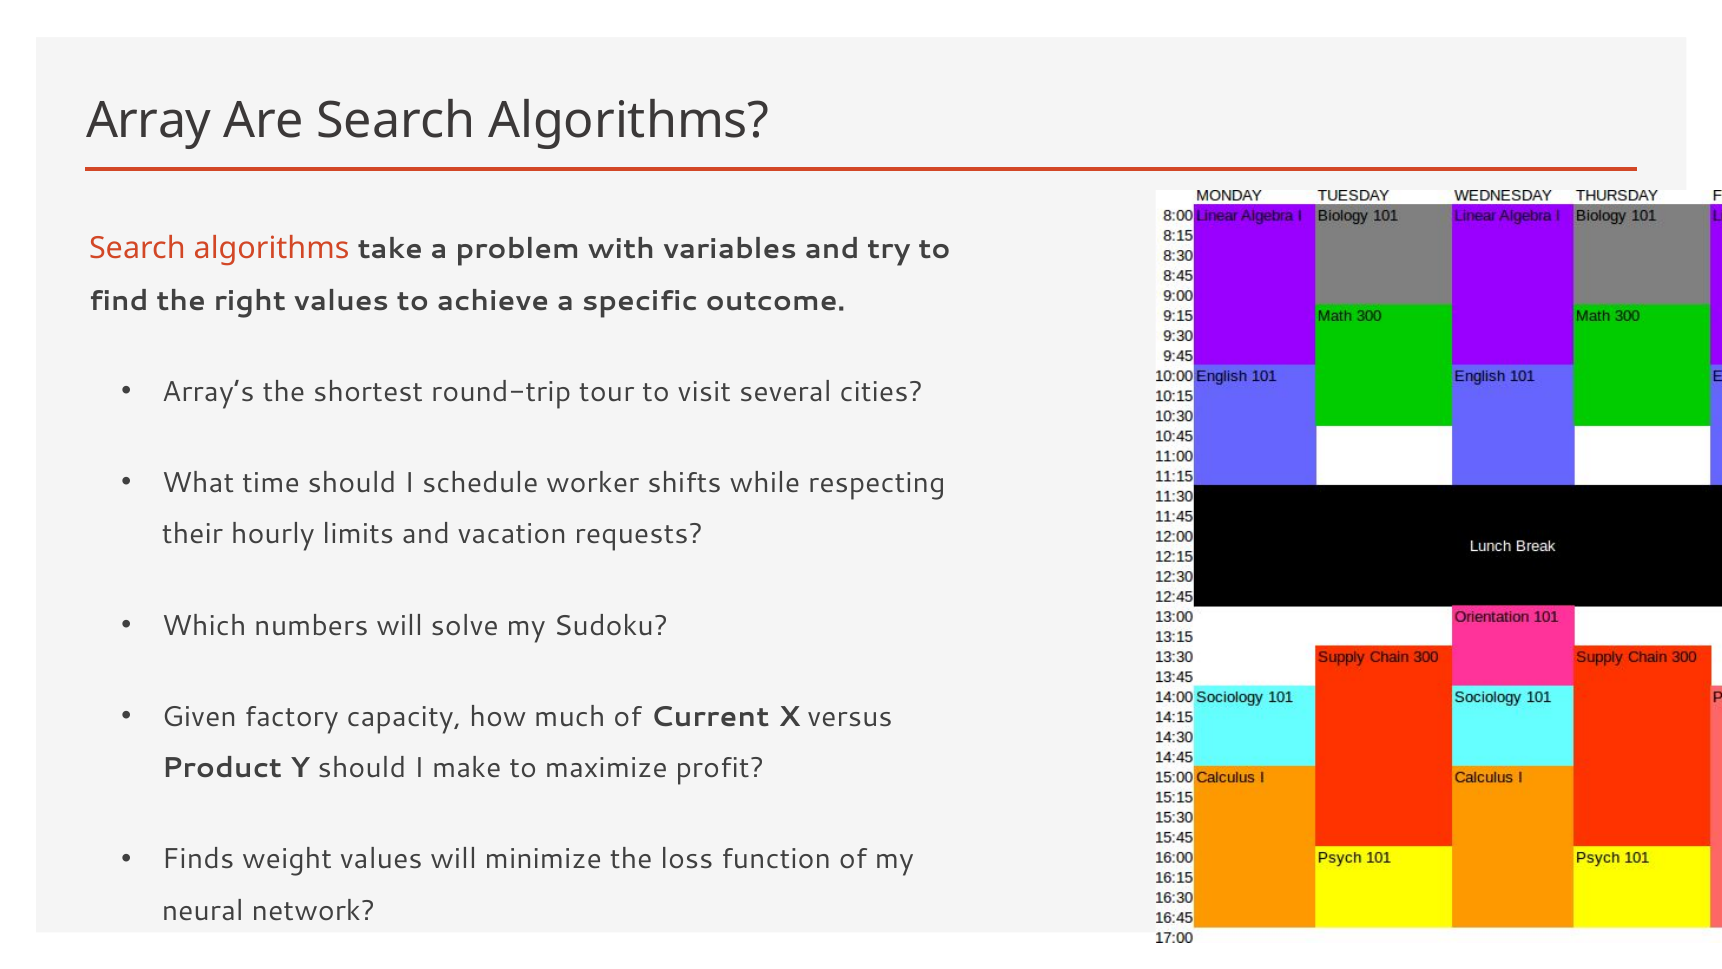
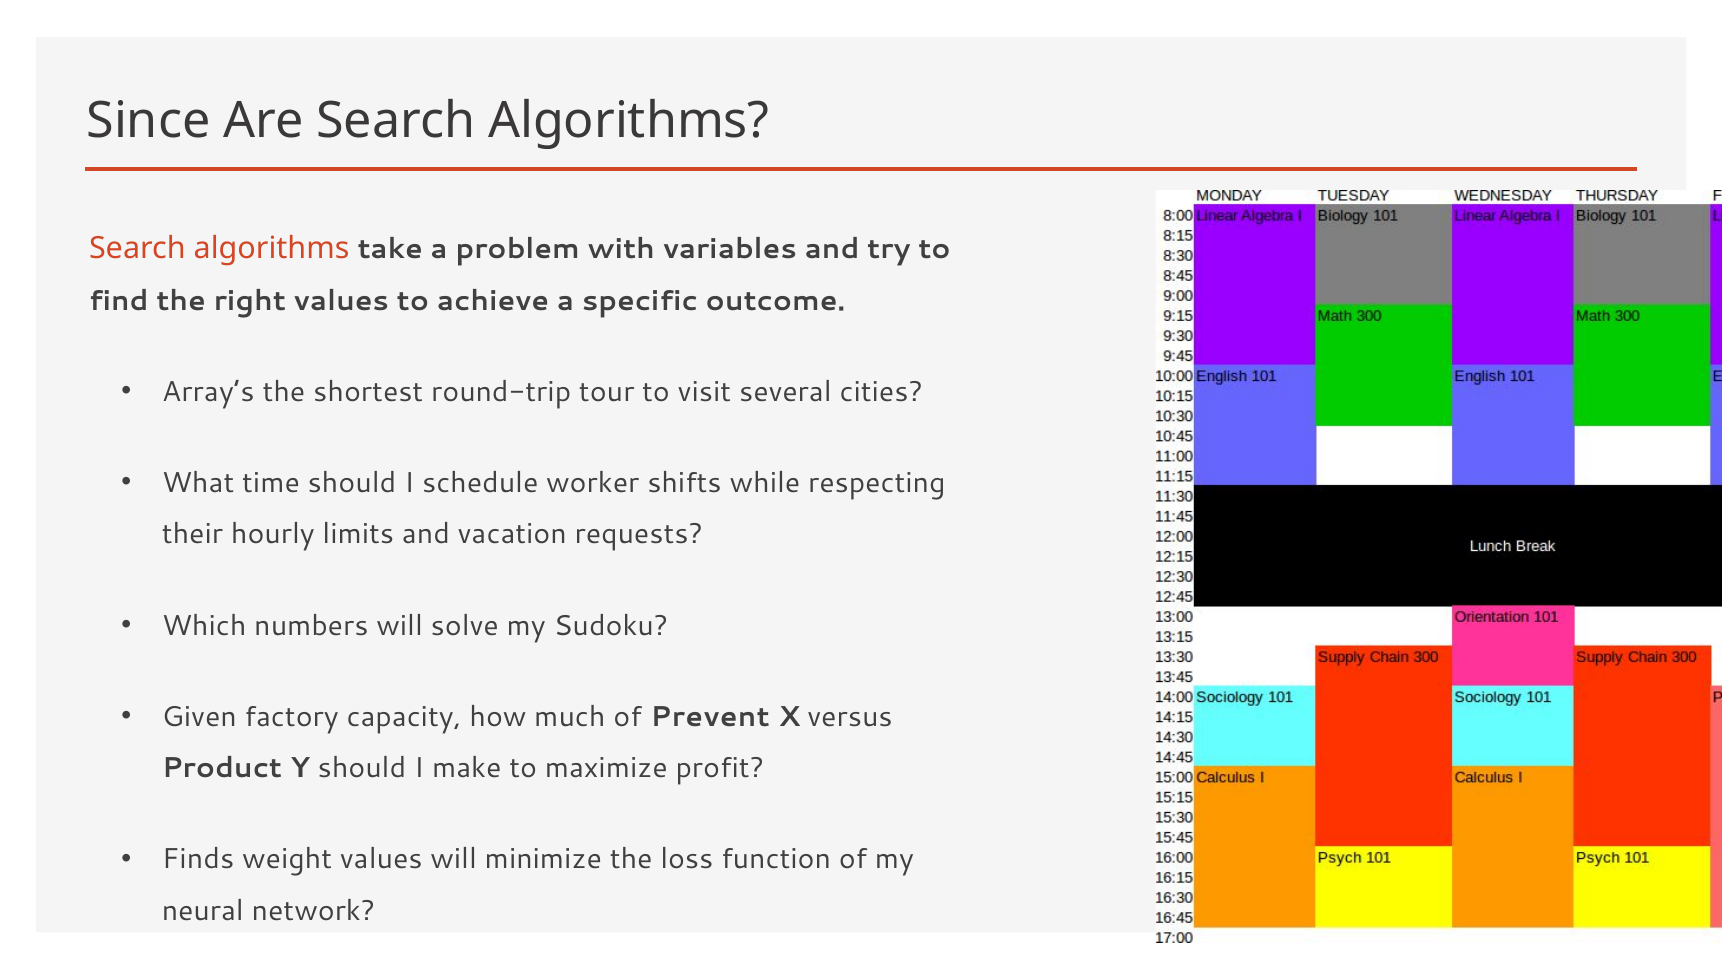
Array: Array -> Since (148, 121)
Current: Current -> Prevent (710, 716)
